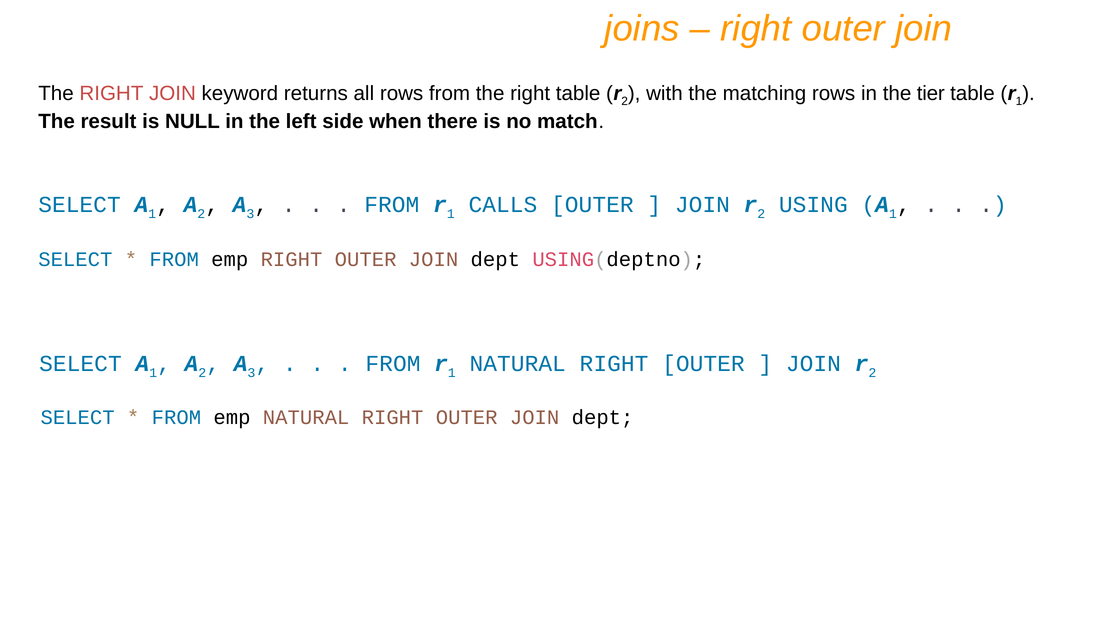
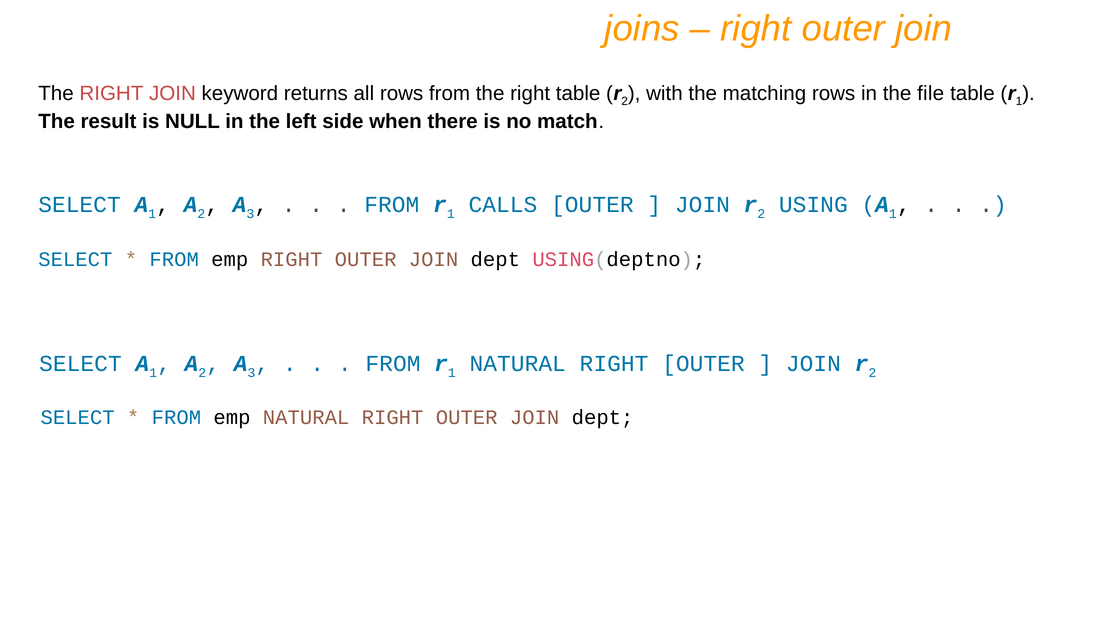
tier: tier -> file (931, 93)
